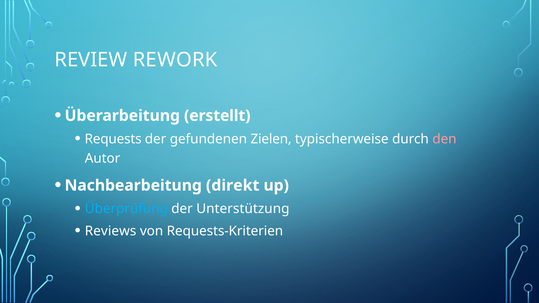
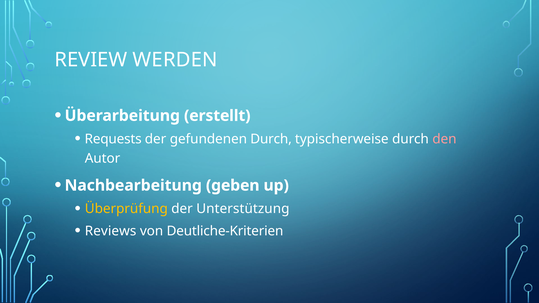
REWORK: REWORK -> WERDEN (175, 60)
gefundenen Zielen: Zielen -> Durch (271, 139)
direkt: direkt -> geben (233, 186)
Überprüfung colour: light blue -> yellow (126, 209)
Requests-Kriterien: Requests-Kriterien -> Deutliche-Kriterien (225, 231)
